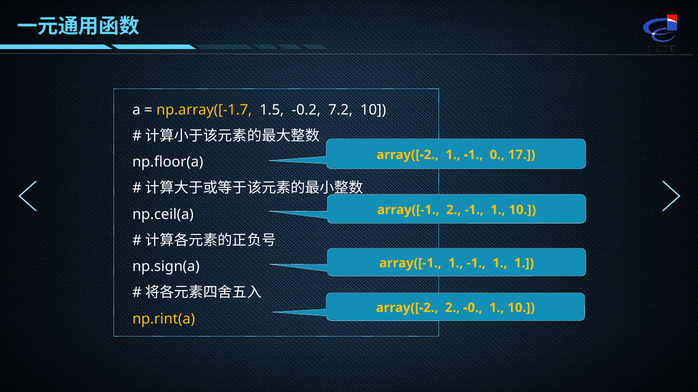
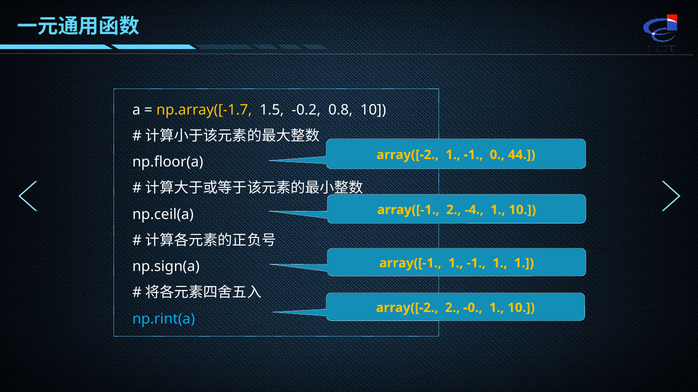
7.2: 7.2 -> 0.8 (341, 110)
17: 17 -> 44 (522, 155)
2 -1: -1 -> -4 (474, 210)
np.rint(a colour: yellow -> light blue (164, 319)
